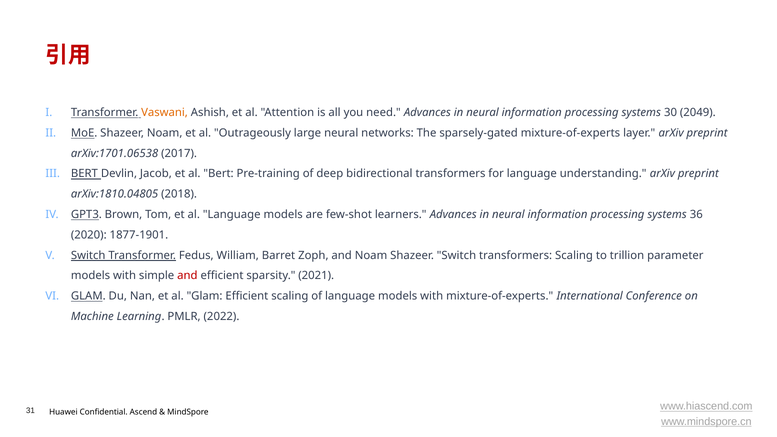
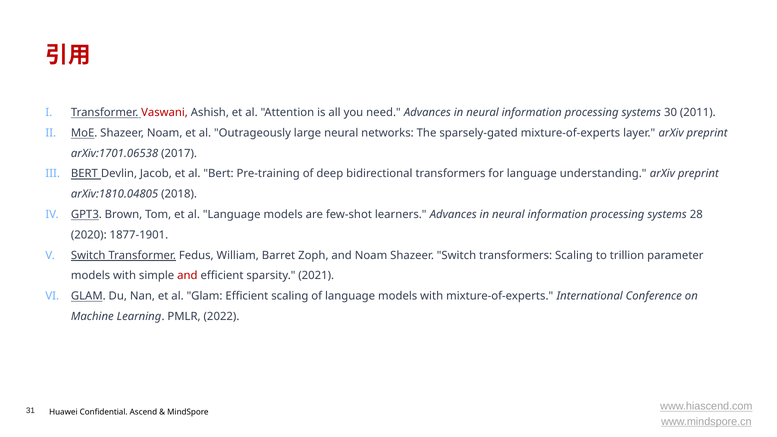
Vaswani colour: orange -> red (165, 113)
2049: 2049 -> 2011 (698, 113)
36: 36 -> 28 (696, 214)
